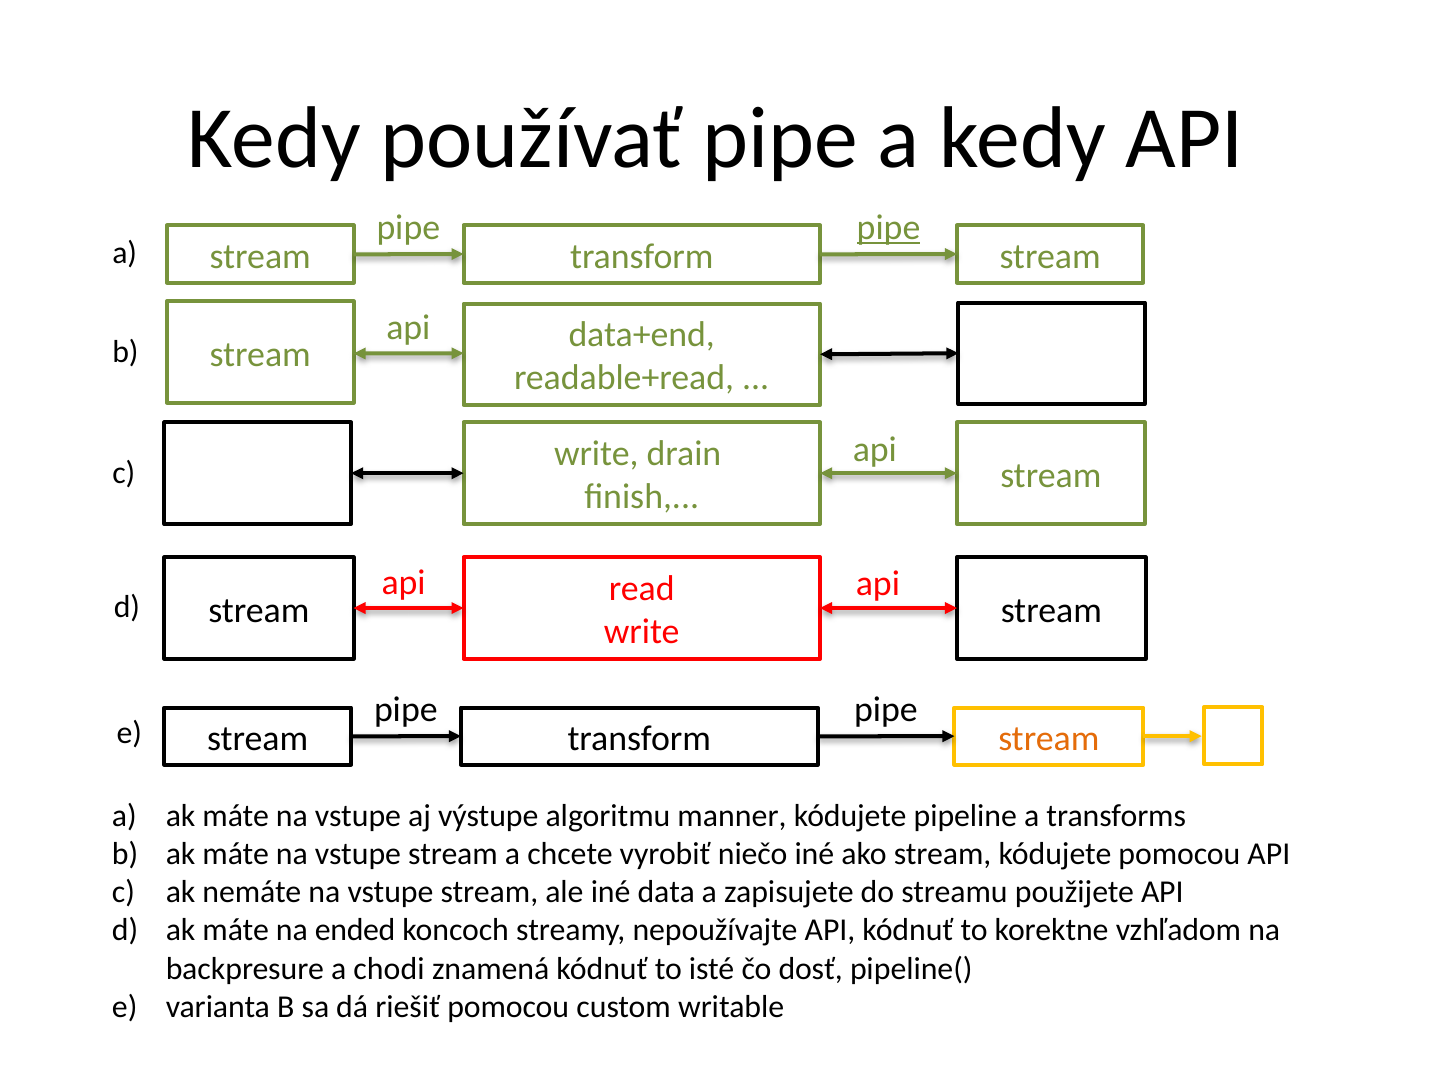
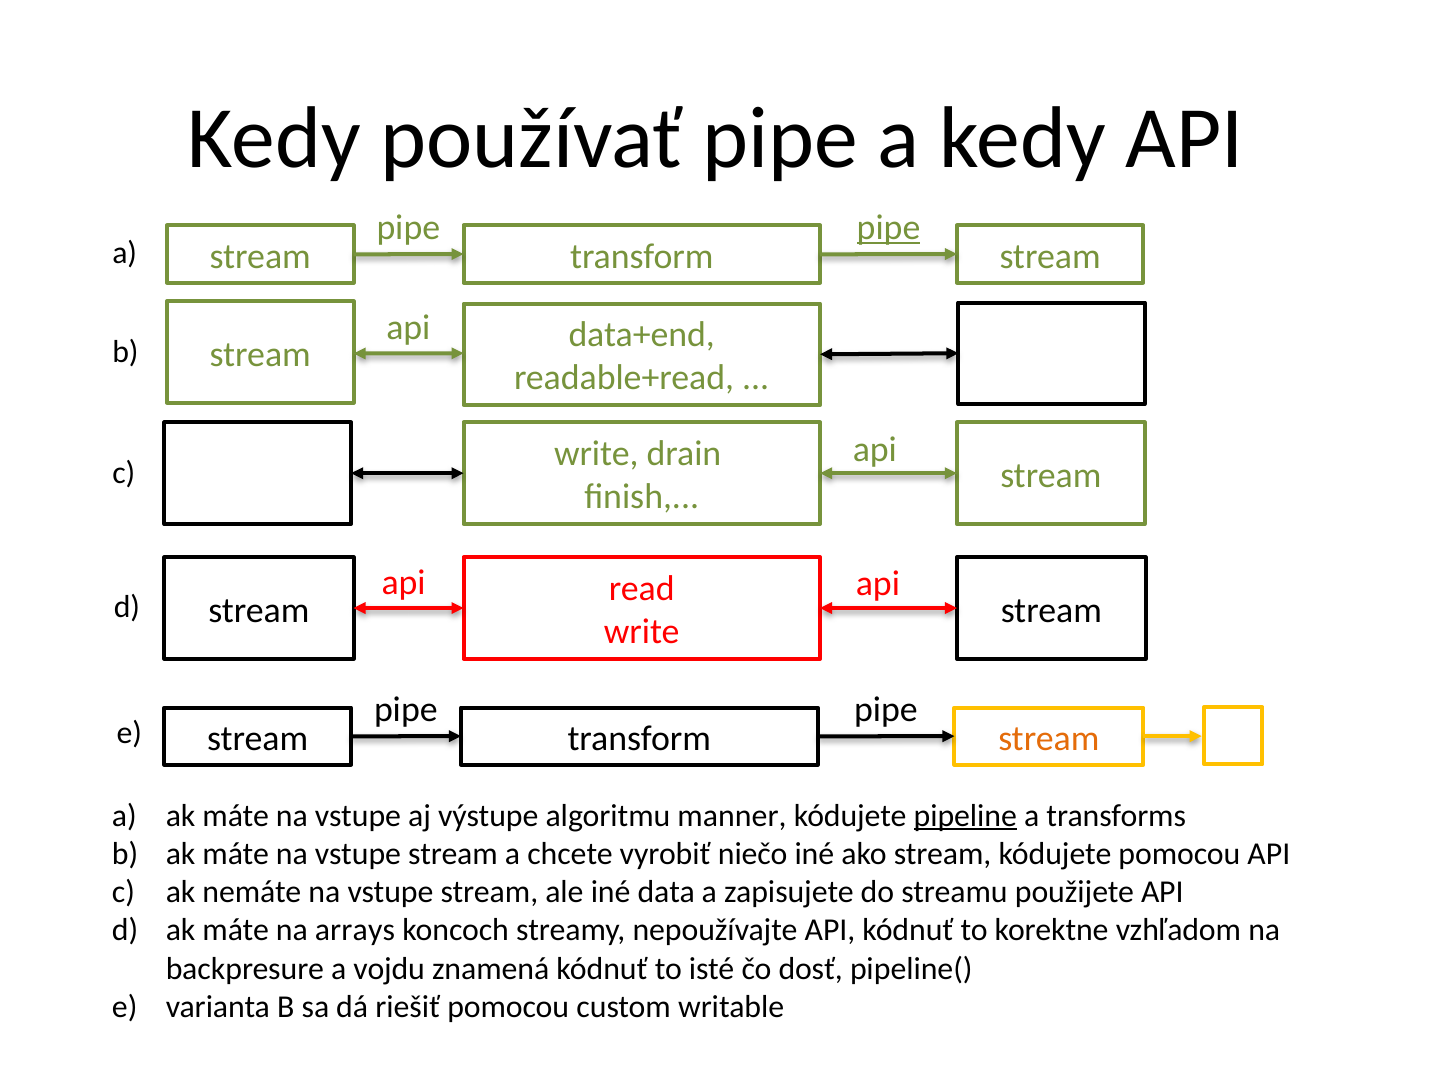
pipeline underline: none -> present (965, 816)
ended: ended -> arrays (355, 930)
chodi: chodi -> vojdu (389, 968)
